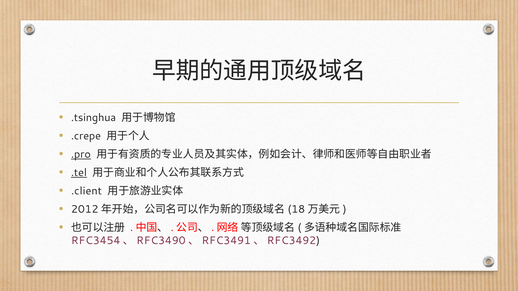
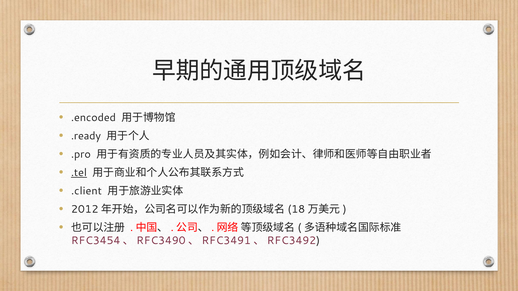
.tsinghua: .tsinghua -> .encoded (93, 118)
.crepe: .crepe -> .ready (86, 136)
.pro underline: present -> none (81, 155)
